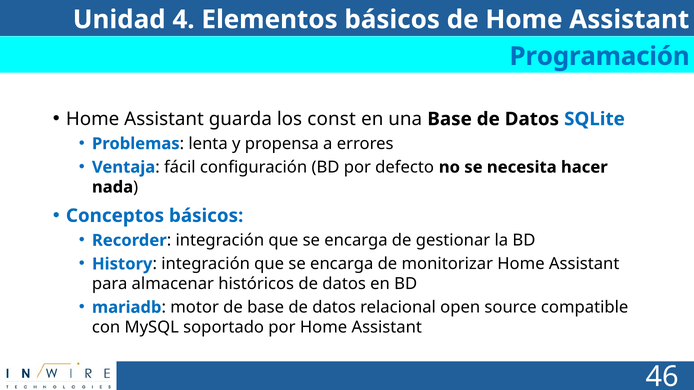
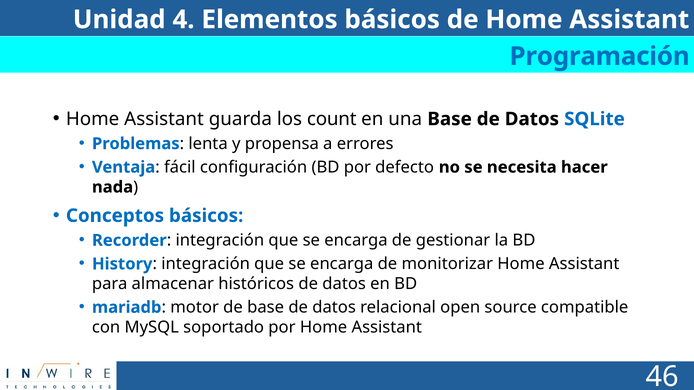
const: const -> count (332, 119)
